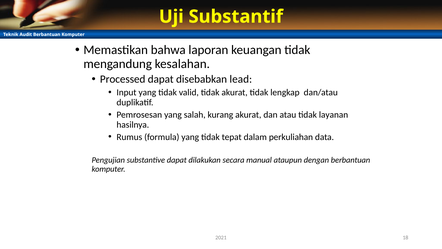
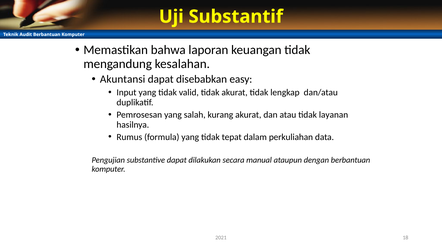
Processed: Processed -> Akuntansi (123, 79)
lead: lead -> easy (241, 79)
